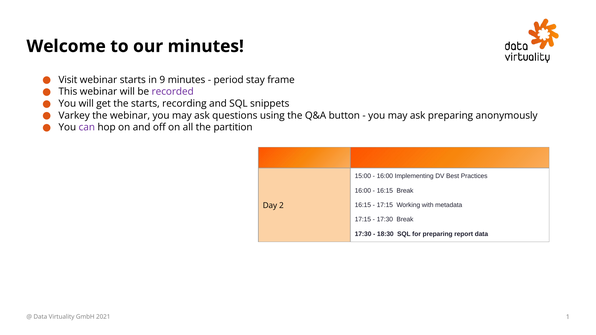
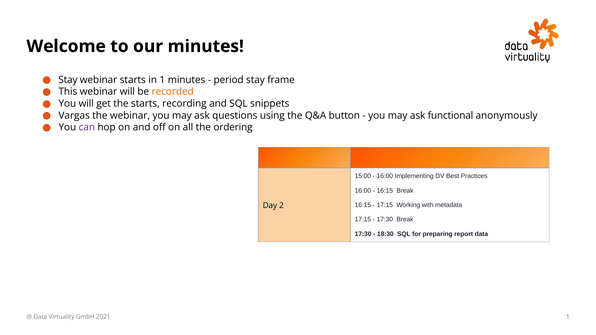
Visit: Visit -> Stay (68, 80)
in 9: 9 -> 1 (162, 80)
recorded colour: purple -> orange (173, 92)
Varkey: Varkey -> Vargas (74, 116)
ask preparing: preparing -> functional (451, 116)
partition: partition -> ordering (233, 127)
